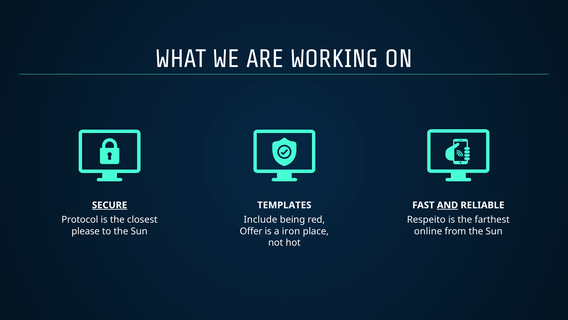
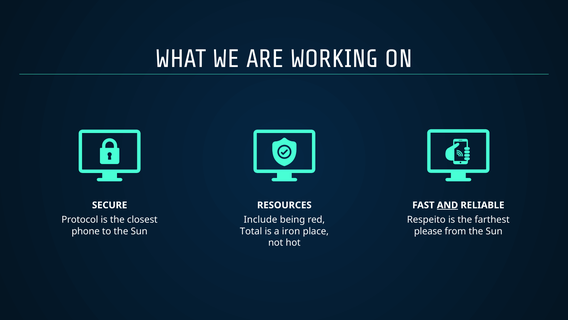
SECURE underline: present -> none (110, 205)
TEMPLATES: TEMPLATES -> RESOURCES (284, 205)
please: please -> phone (86, 231)
Offer: Offer -> Total (251, 231)
online: online -> please (428, 231)
